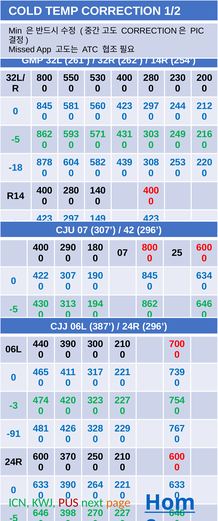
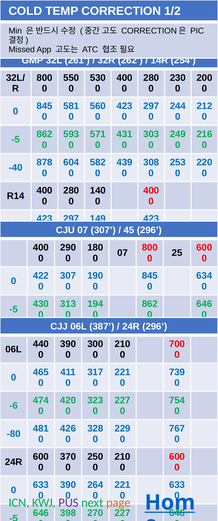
-18: -18 -> -40 (16, 168)
42: 42 -> 45 (129, 230)
-3: -3 -> -6 (14, 406)
-91: -91 -> -80 (14, 434)
PUS colour: red -> purple (68, 503)
